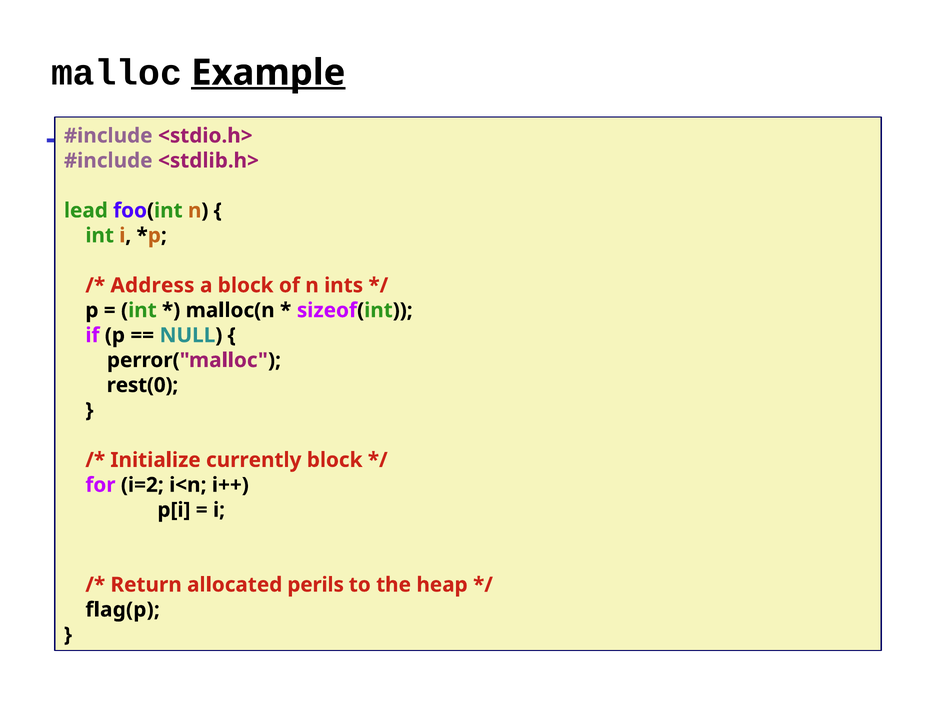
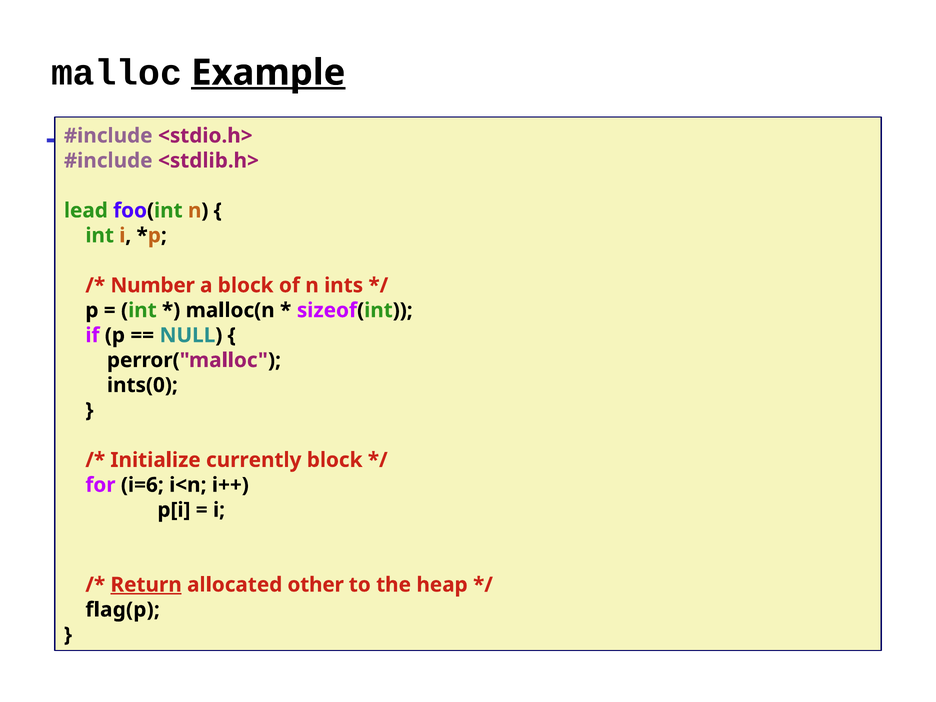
Address: Address -> Number (153, 285)
rest(0: rest(0 -> ints(0 (142, 385)
i=2: i=2 -> i=6 (142, 485)
Return underline: none -> present (146, 585)
perils: perils -> other (316, 585)
